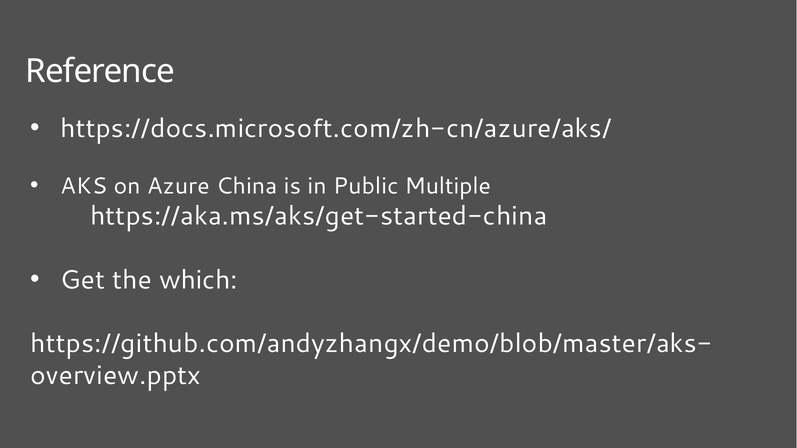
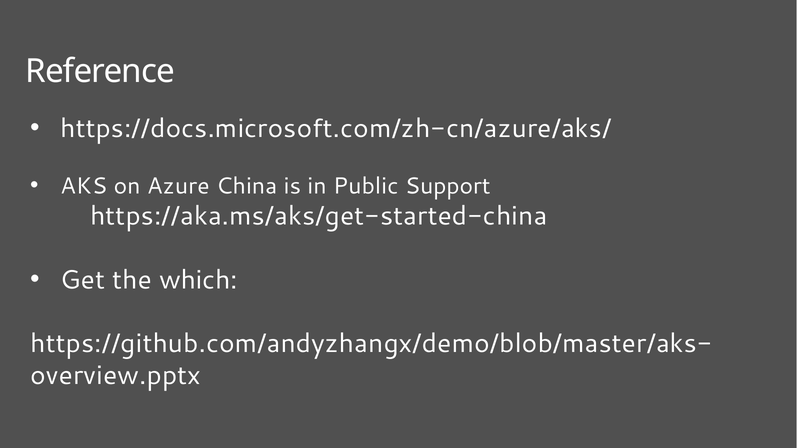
Multiple: Multiple -> Support (448, 186)
